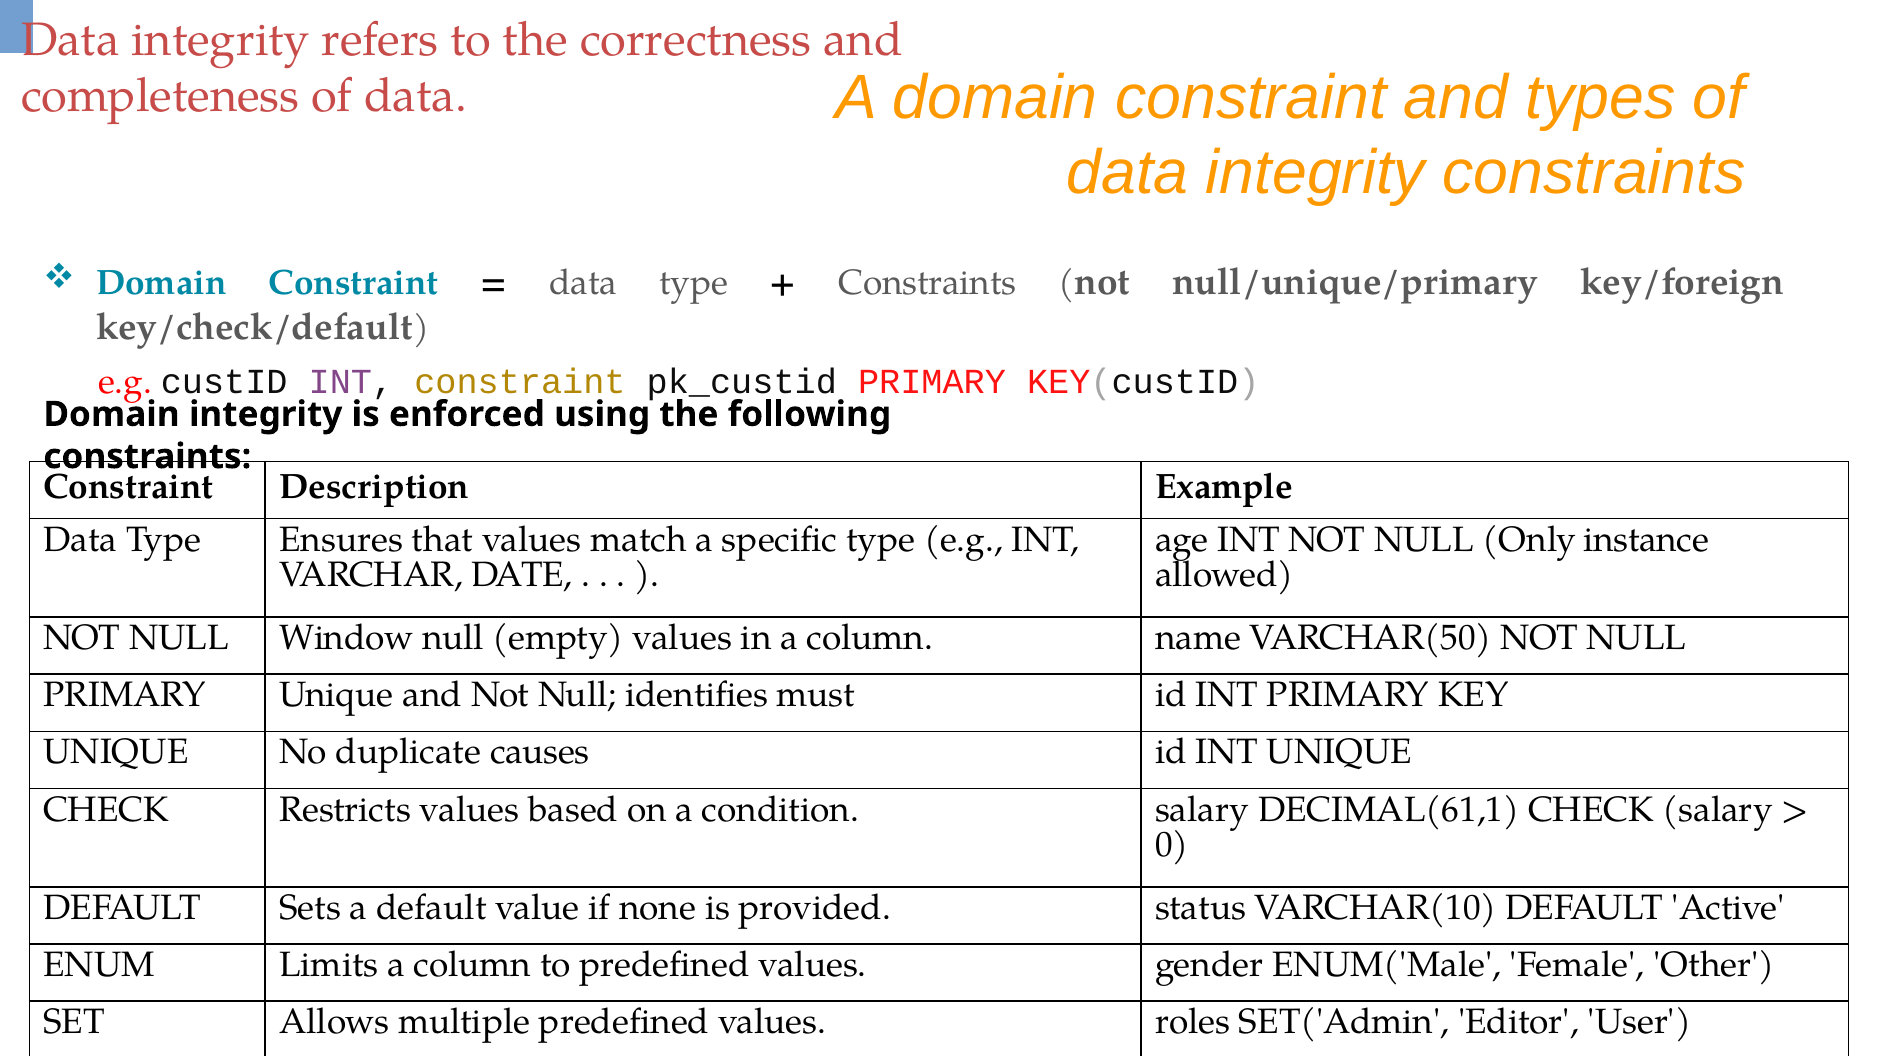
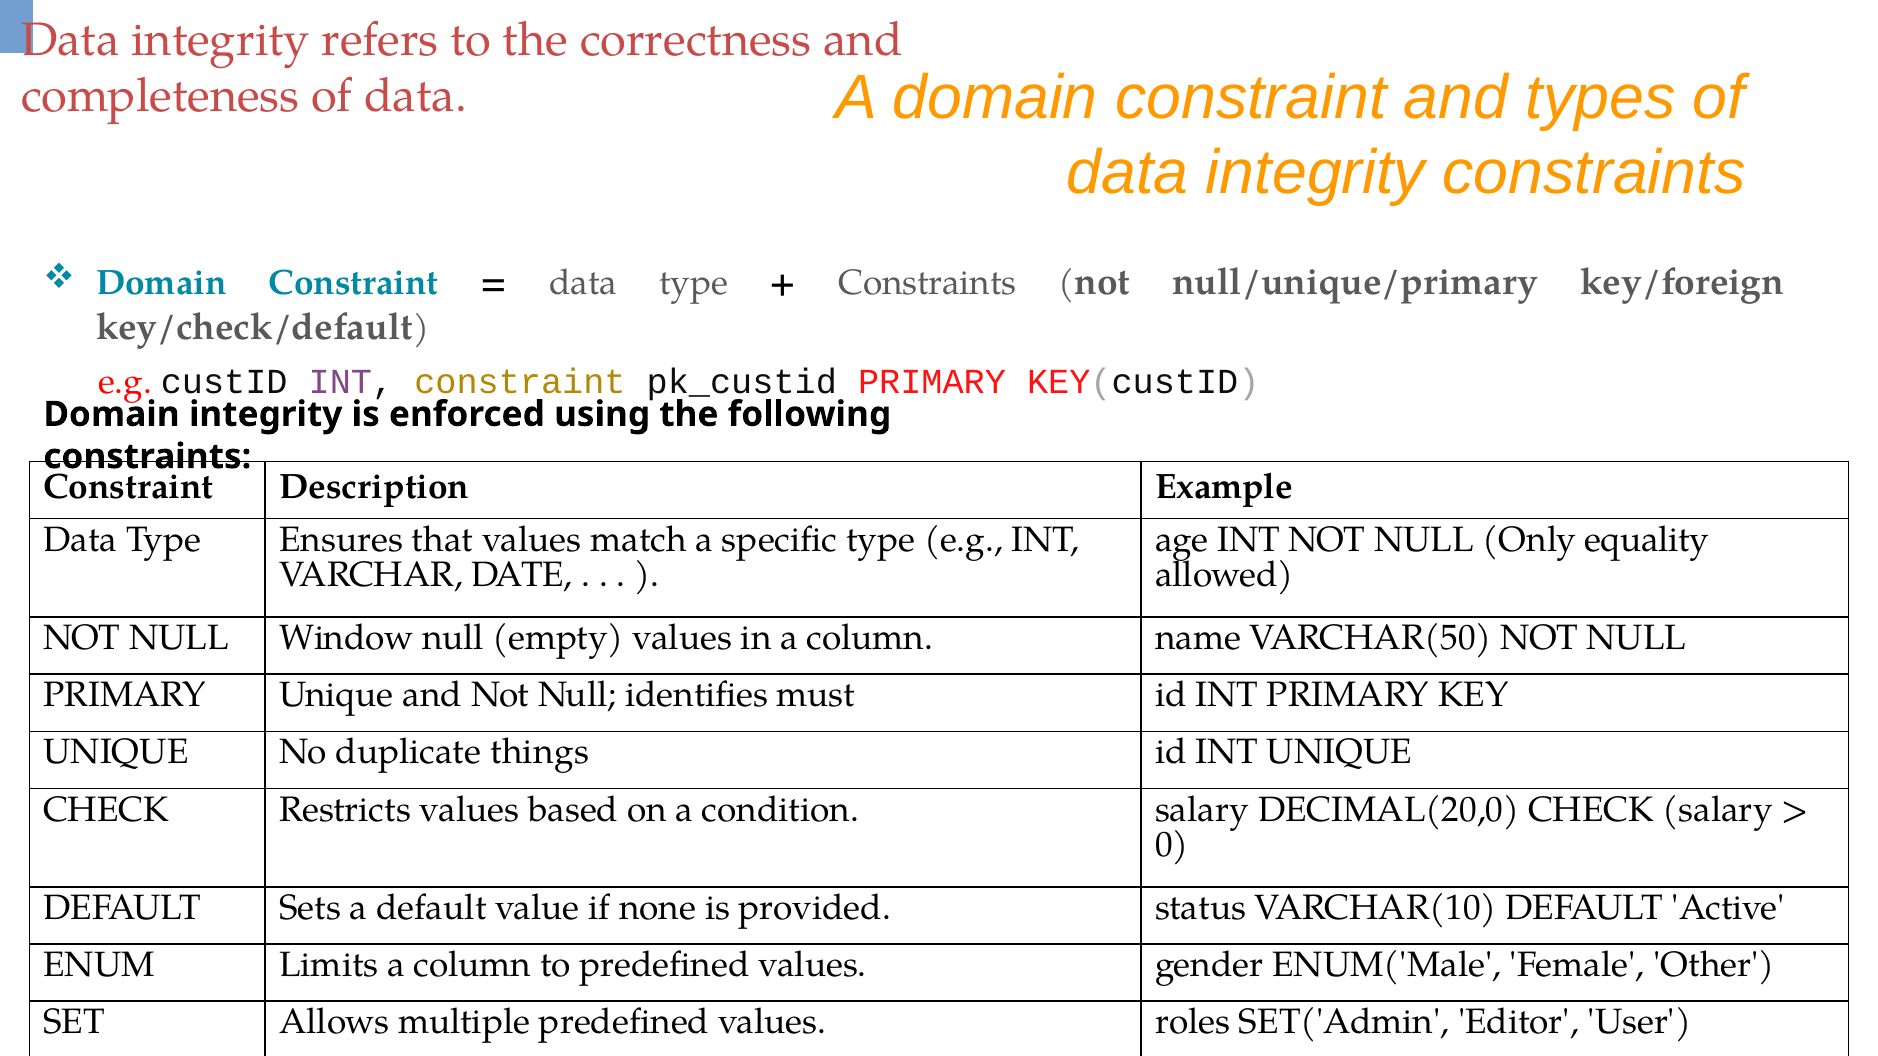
instance: instance -> equality (1647, 540)
causes: causes -> things (540, 753)
DECIMAL(61,1: DECIMAL(61,1 -> DECIMAL(20,0 (1389, 810)
